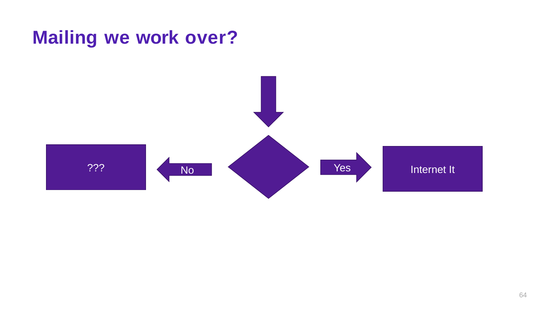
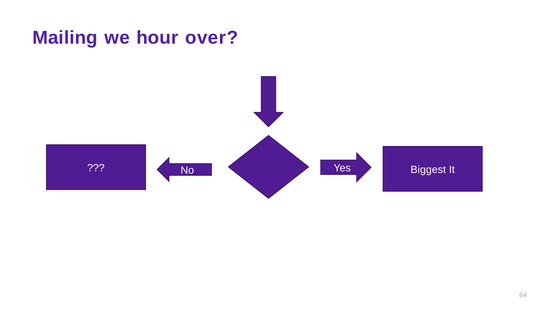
work: work -> hour (157, 38)
Internet: Internet -> Biggest (428, 170)
